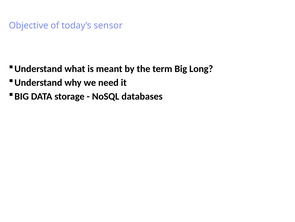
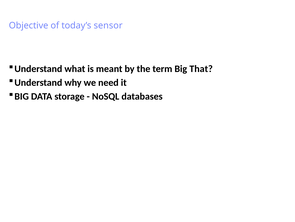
Long: Long -> That (201, 69)
